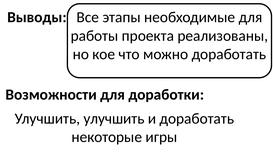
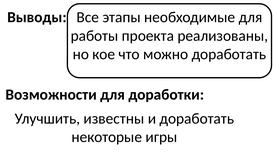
Улучшить улучшить: улучшить -> известны (114, 118)
